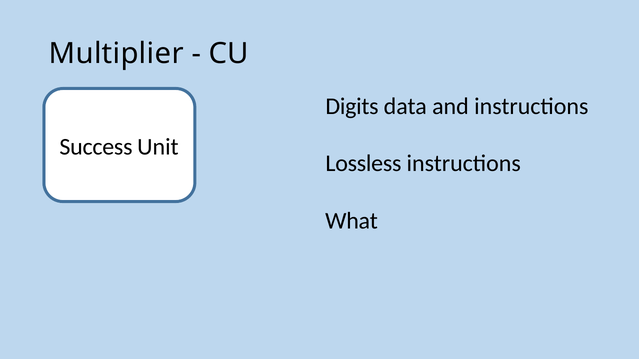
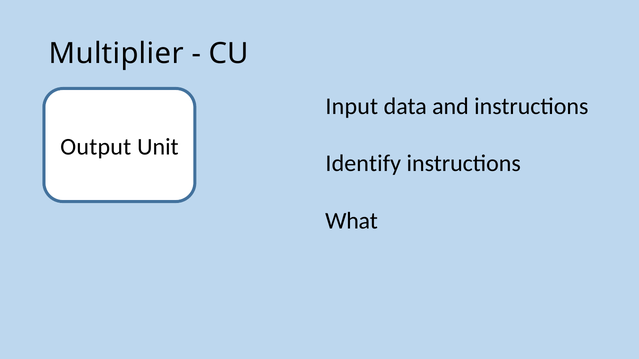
Digits: Digits -> Input (352, 106)
Success: Success -> Output (96, 147)
Lossless: Lossless -> Identify (363, 164)
